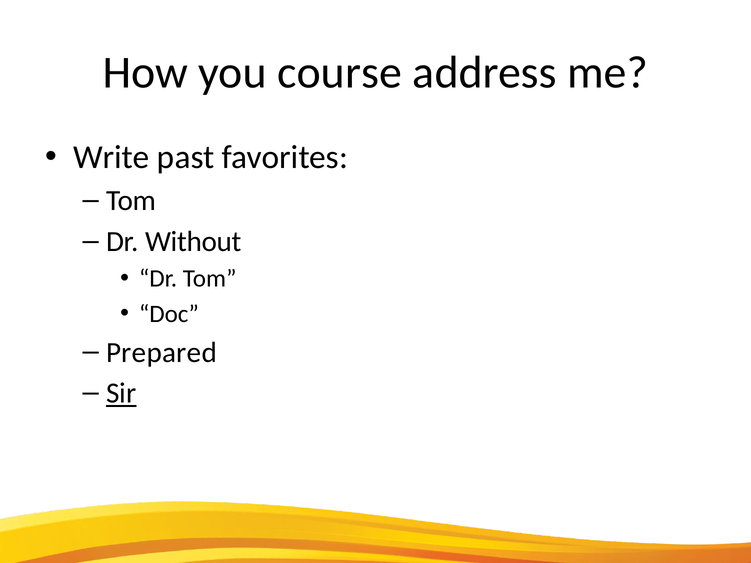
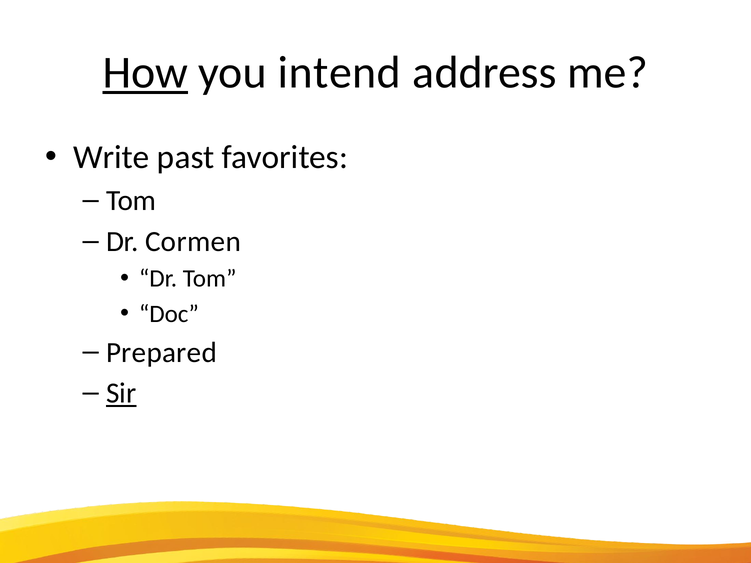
How underline: none -> present (145, 73)
course: course -> intend (339, 73)
Without: Without -> Cormen (193, 242)
